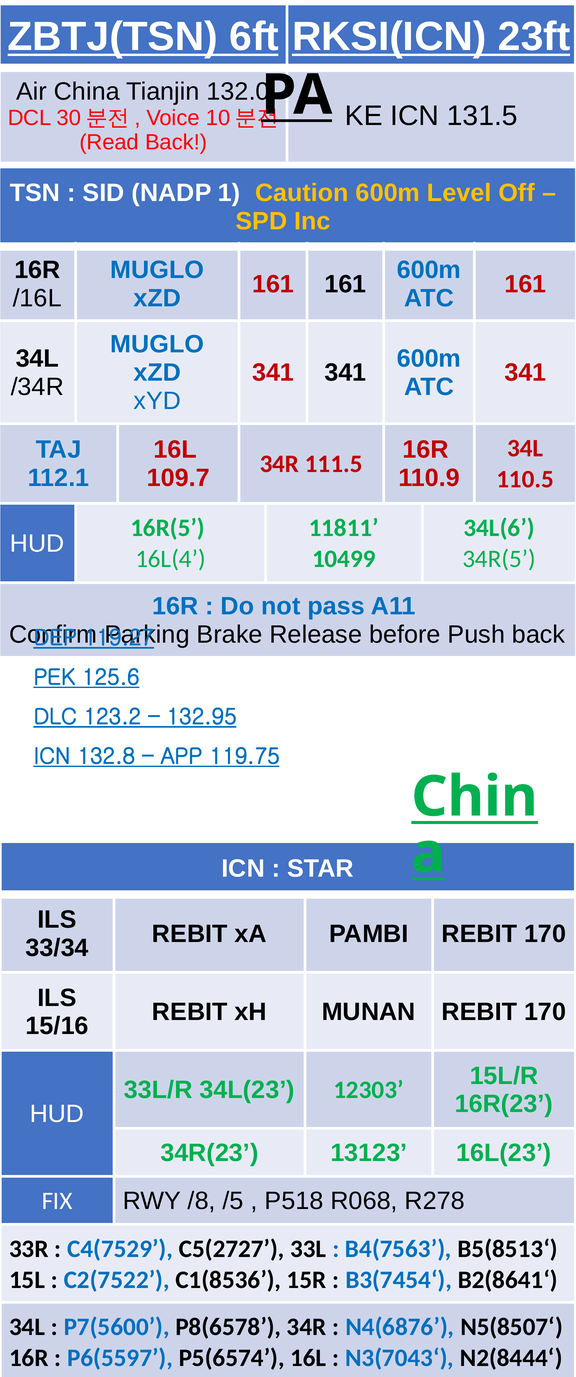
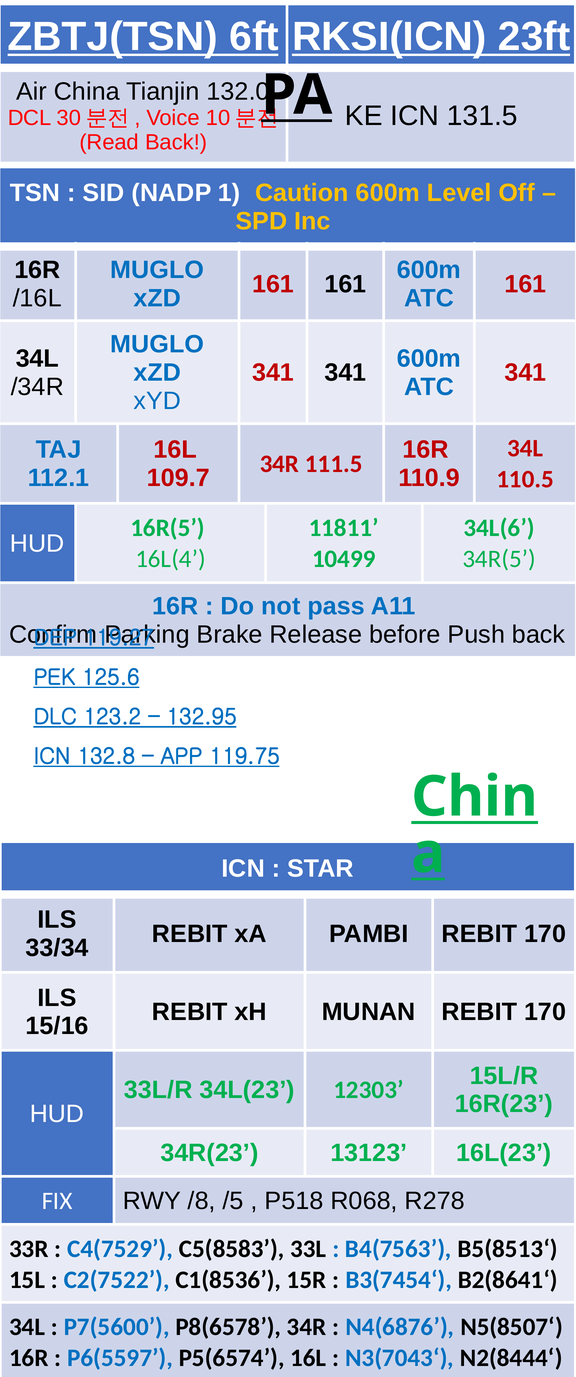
C5(2727: C5(2727 -> C5(8583 (232, 1250)
